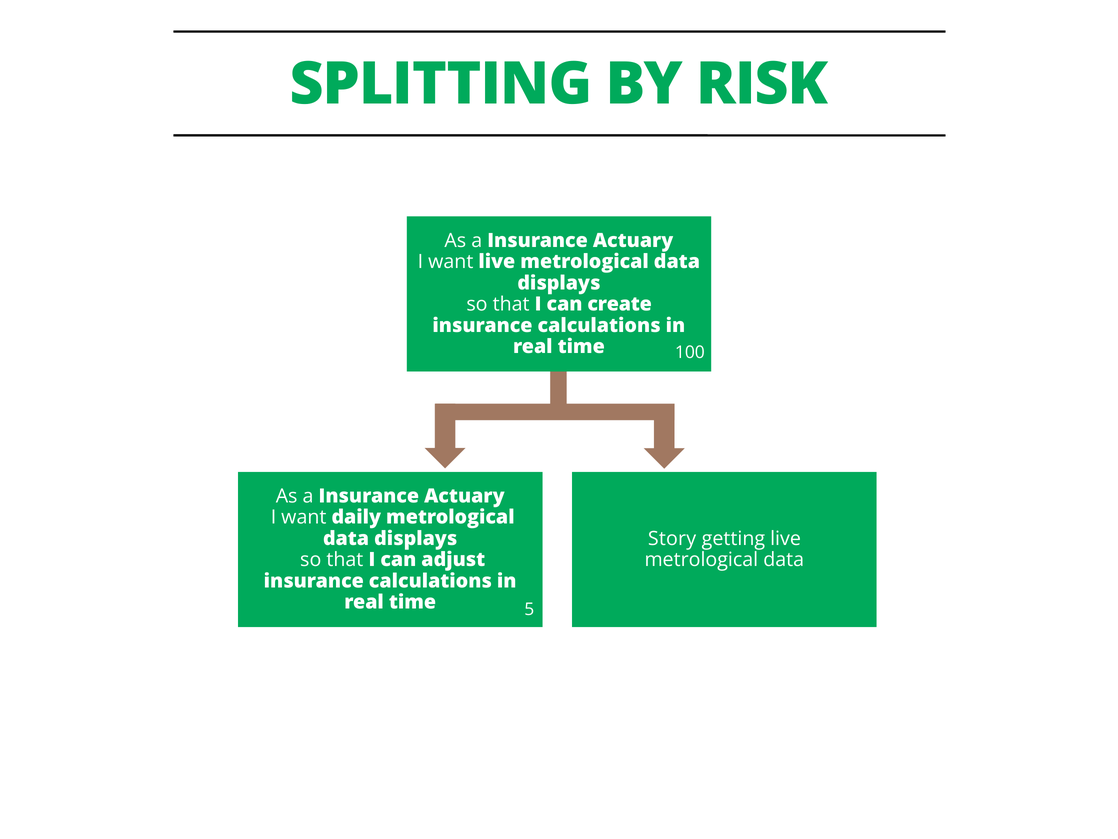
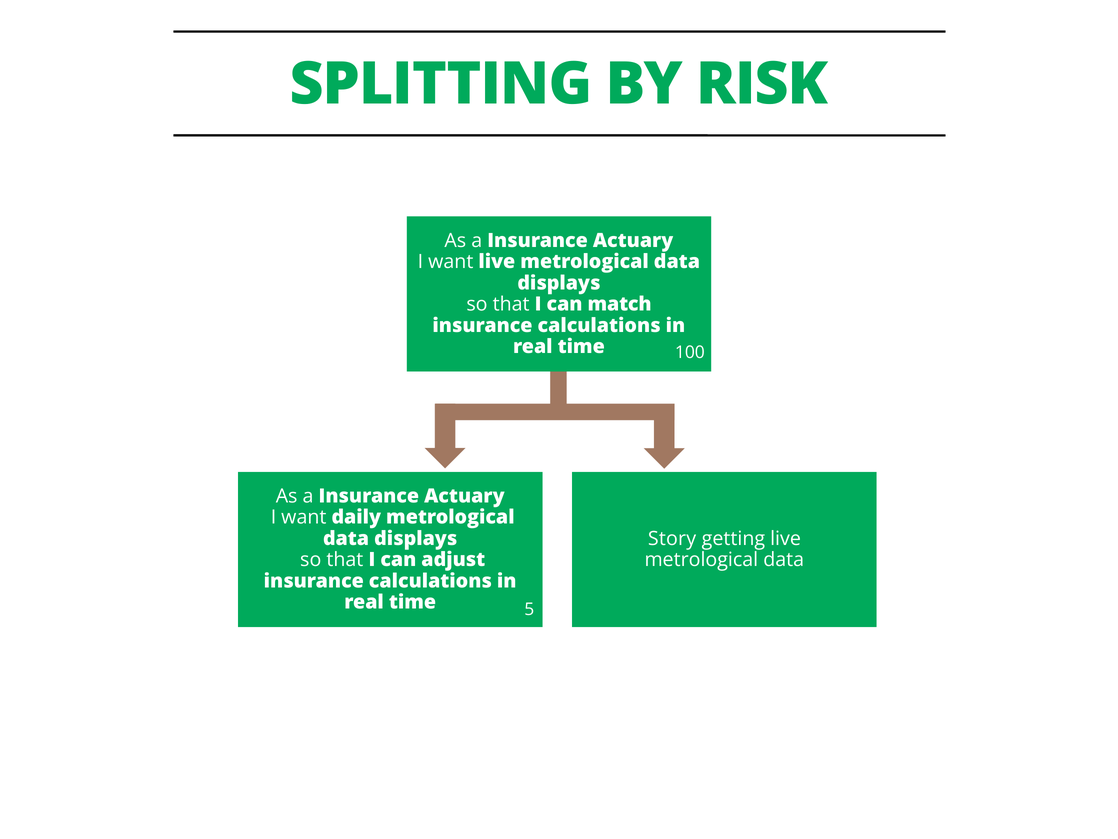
create: create -> match (620, 304)
